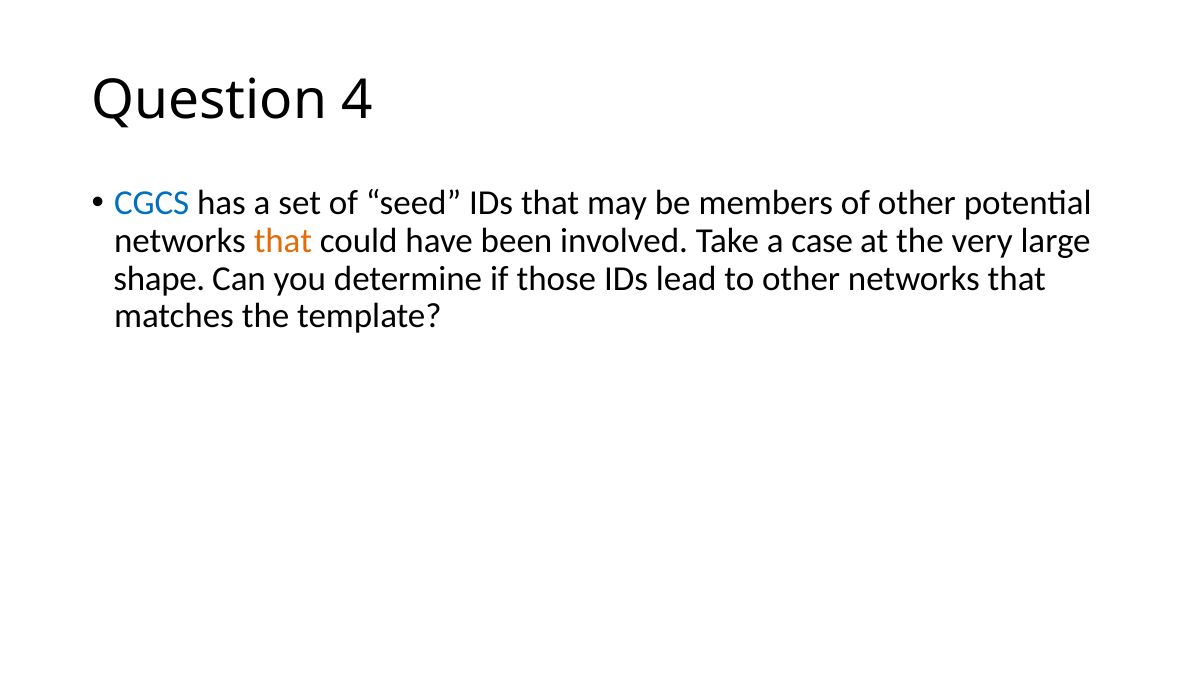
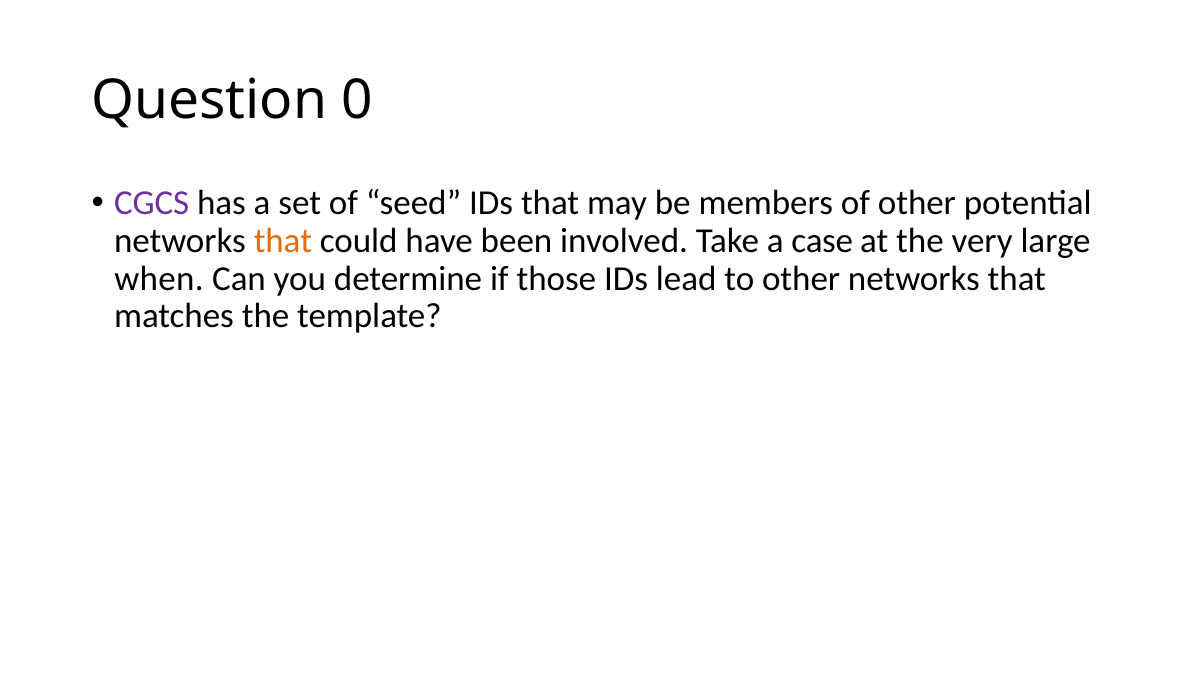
4: 4 -> 0 (357, 101)
CGCS colour: blue -> purple (152, 203)
shape: shape -> when (159, 279)
